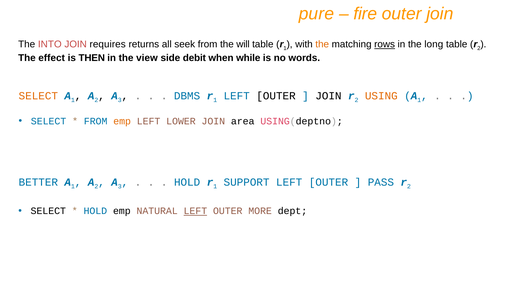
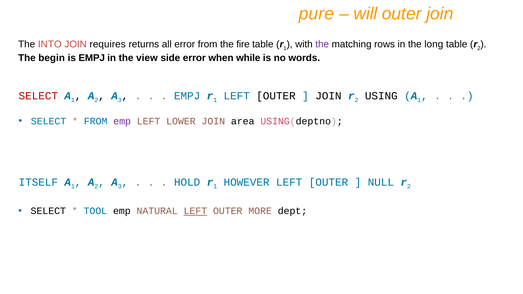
fire: fire -> will (365, 14)
all seek: seek -> error (185, 44)
will: will -> fire (243, 44)
the colour: orange -> purple (322, 44)
rows underline: present -> none (385, 44)
effect: effect -> begin (52, 58)
is THEN: THEN -> EMPJ (92, 58)
side debit: debit -> error (194, 58)
SELECT colour: orange -> red (38, 96)
DBMS: DBMS -> EMPJ (187, 96)
USING colour: orange -> black (381, 96)
emp colour: orange -> purple (122, 121)
BETTER: BETTER -> ITSELF (38, 182)
SUPPORT: SUPPORT -> HOWEVER (247, 182)
PASS: PASS -> NULL (381, 182)
HOLD: HOLD -> TOOL (95, 211)
